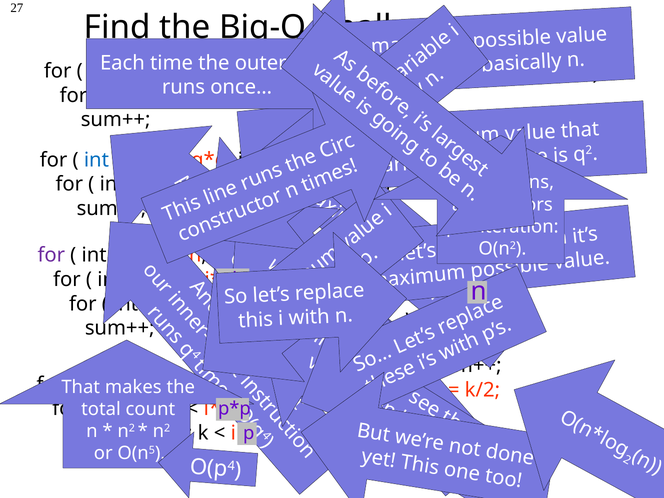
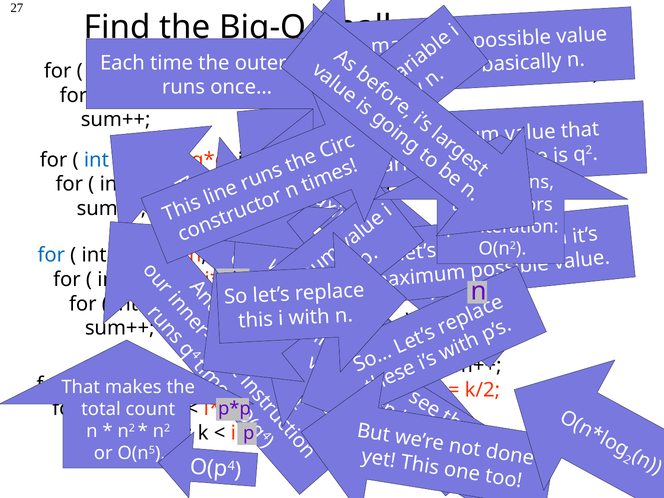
for colour: purple -> blue (51, 255)
